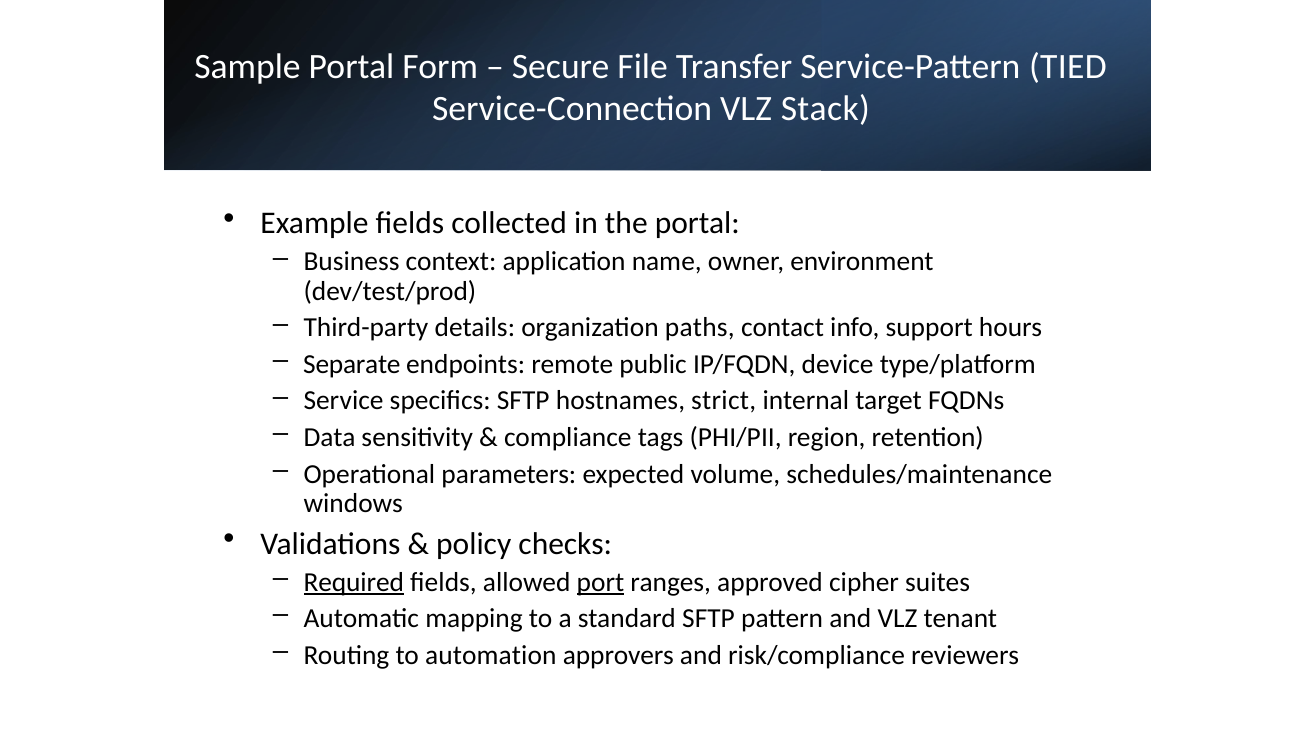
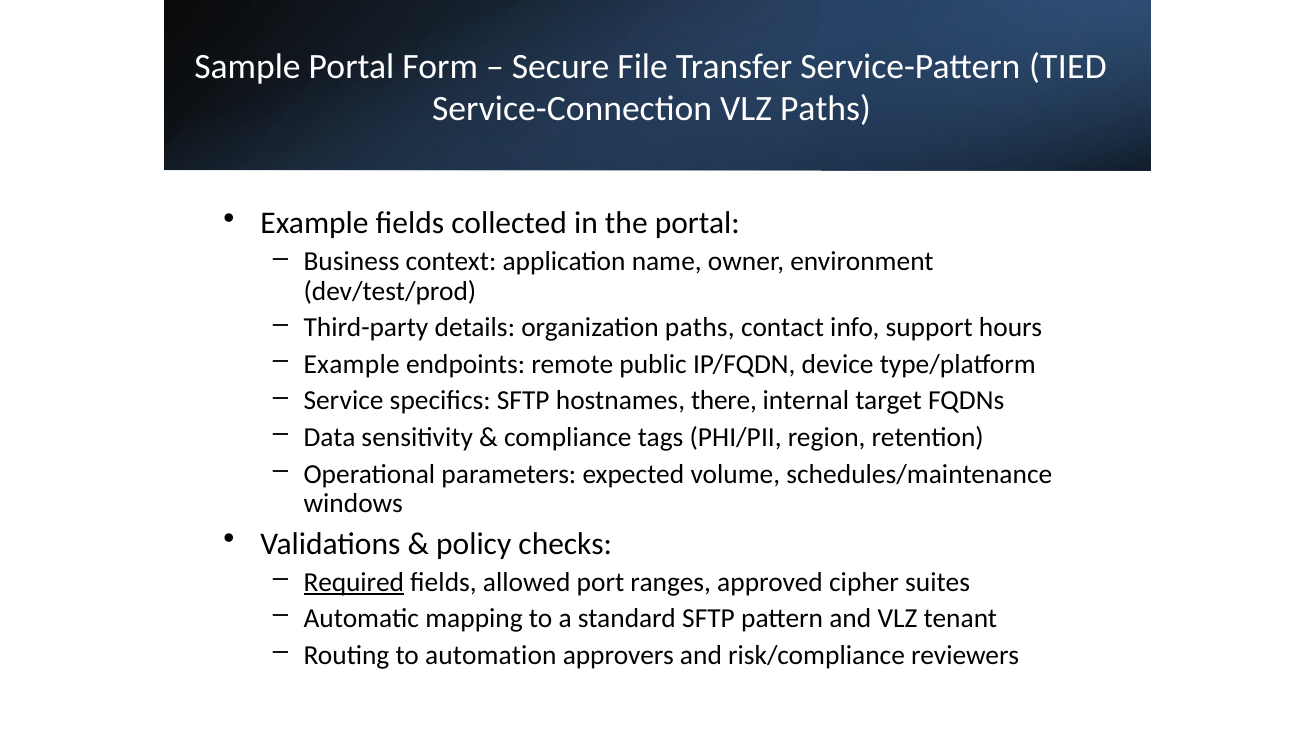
VLZ Stack: Stack -> Paths (825, 109)
Separate: Separate -> Example (352, 364)
strict: strict -> there (724, 401)
port underline: present -> none (601, 582)
